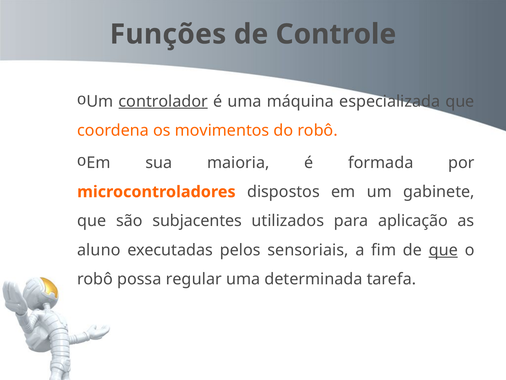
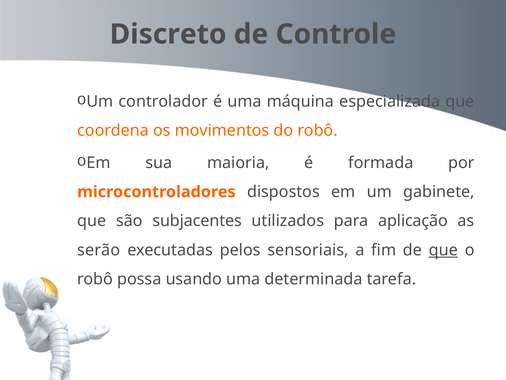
Funções: Funções -> Discreto (168, 34)
controlador underline: present -> none (163, 101)
aluno: aluno -> serão (99, 250)
regular: regular -> usando (194, 279)
